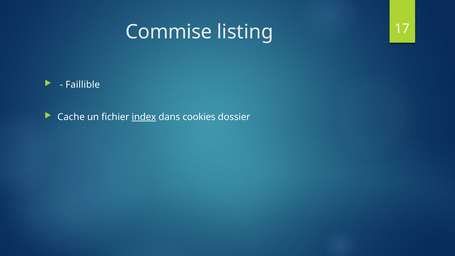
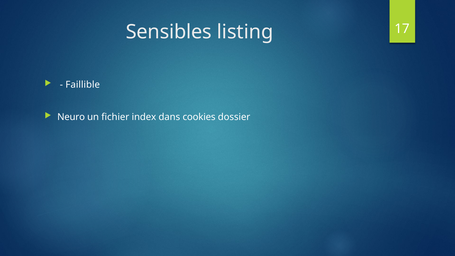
Commise: Commise -> Sensibles (169, 32)
Cache: Cache -> Neuro (71, 117)
index underline: present -> none (144, 117)
